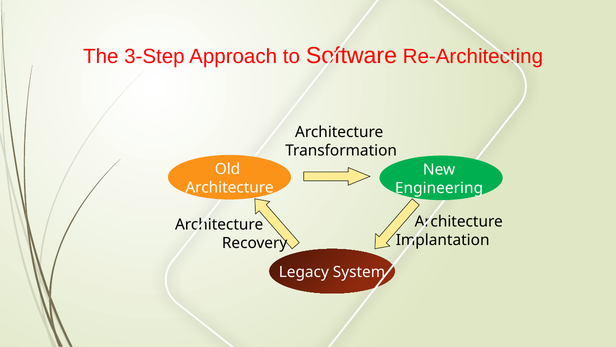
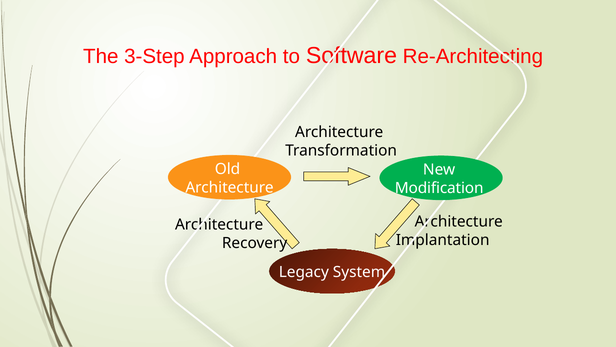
Engineering: Engineering -> Modification (439, 188)
